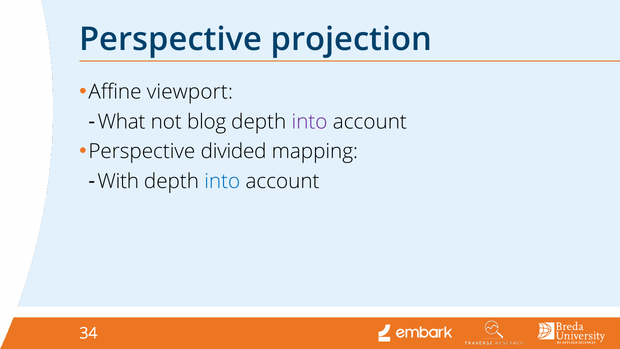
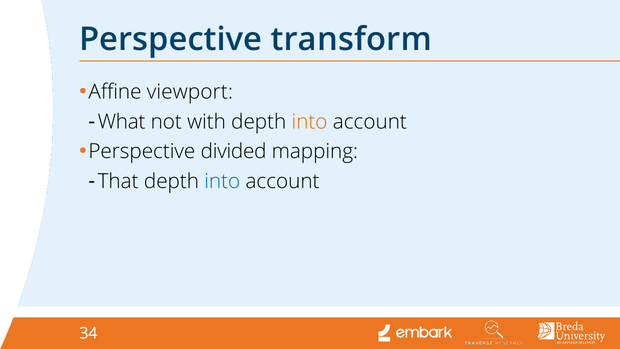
projection: projection -> transform (351, 39)
blog: blog -> with (207, 122)
into colour: purple -> orange (310, 122)
With: With -> That (118, 181)
